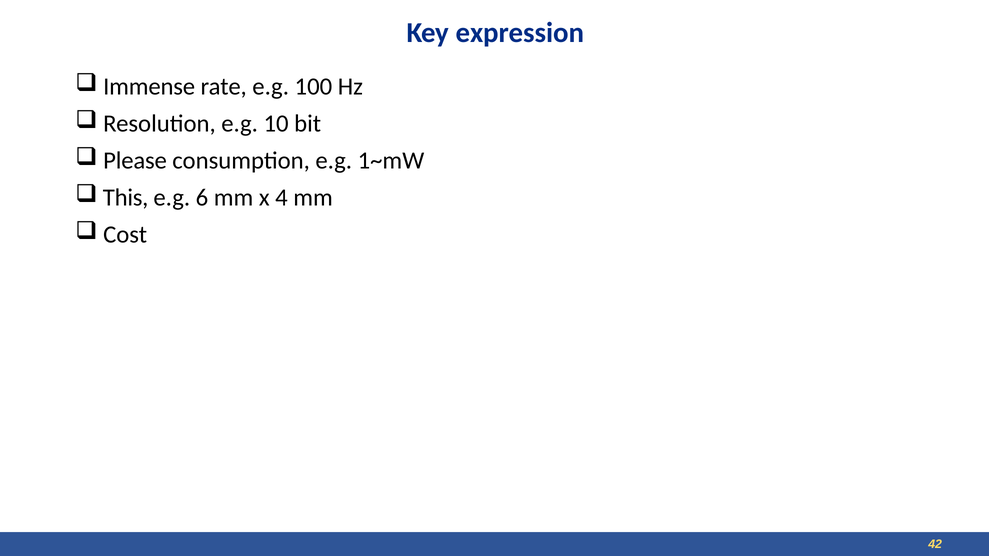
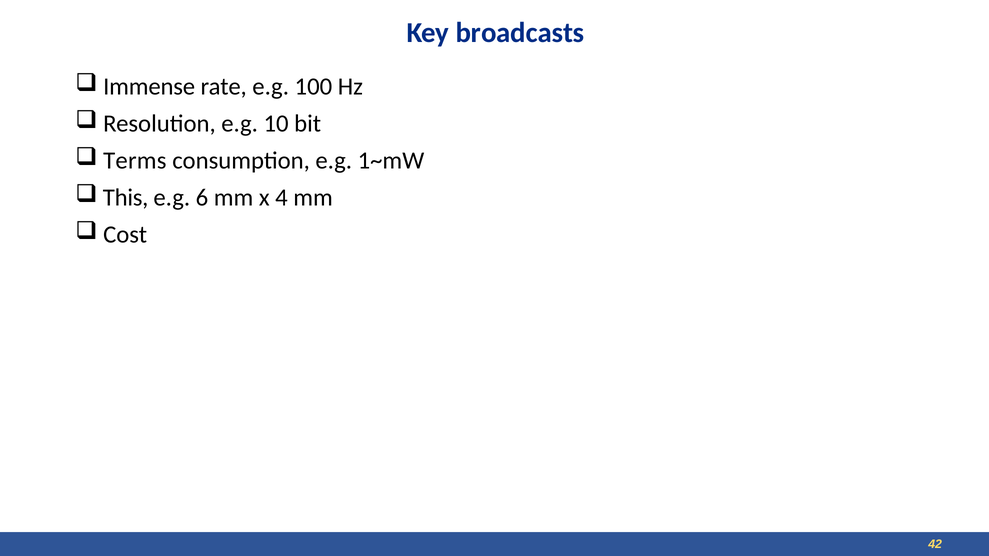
expression: expression -> broadcasts (520, 33)
Please: Please -> Terms (135, 161)
